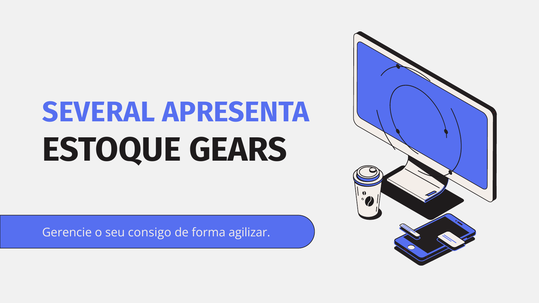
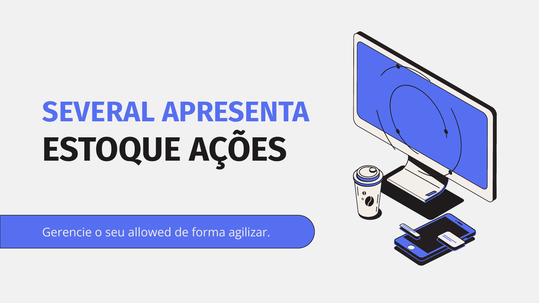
GEARS: GEARS -> AÇÕES (238, 150)
consigo: consigo -> allowed (150, 233)
